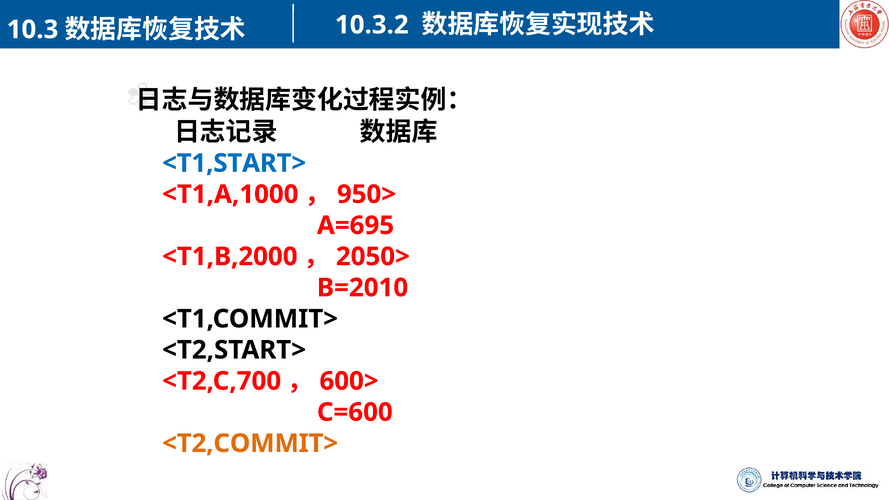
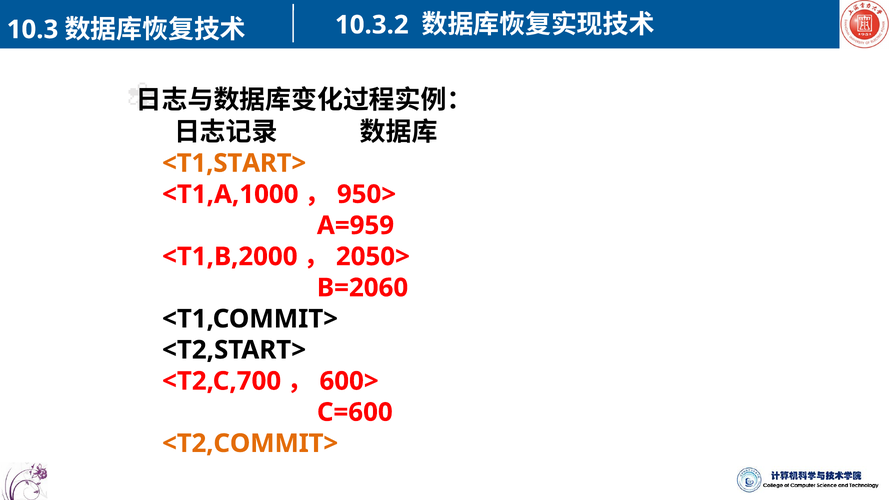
<T1,START> colour: blue -> orange (234, 163)
A=695: A=695 -> A=959 (356, 226)
B=2010: B=2010 -> B=2060 (363, 288)
